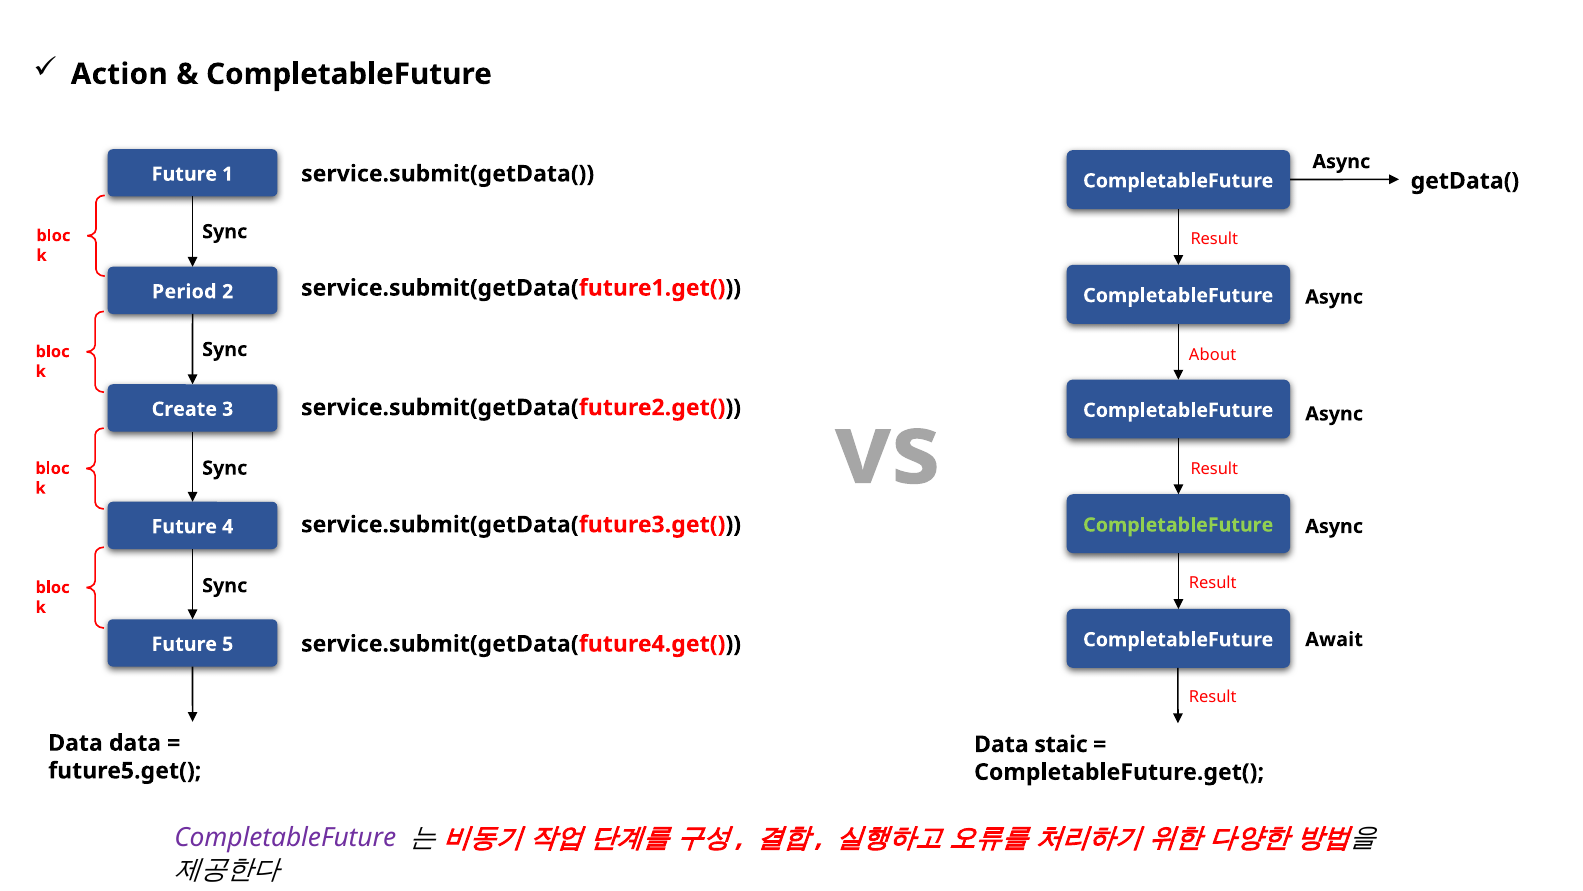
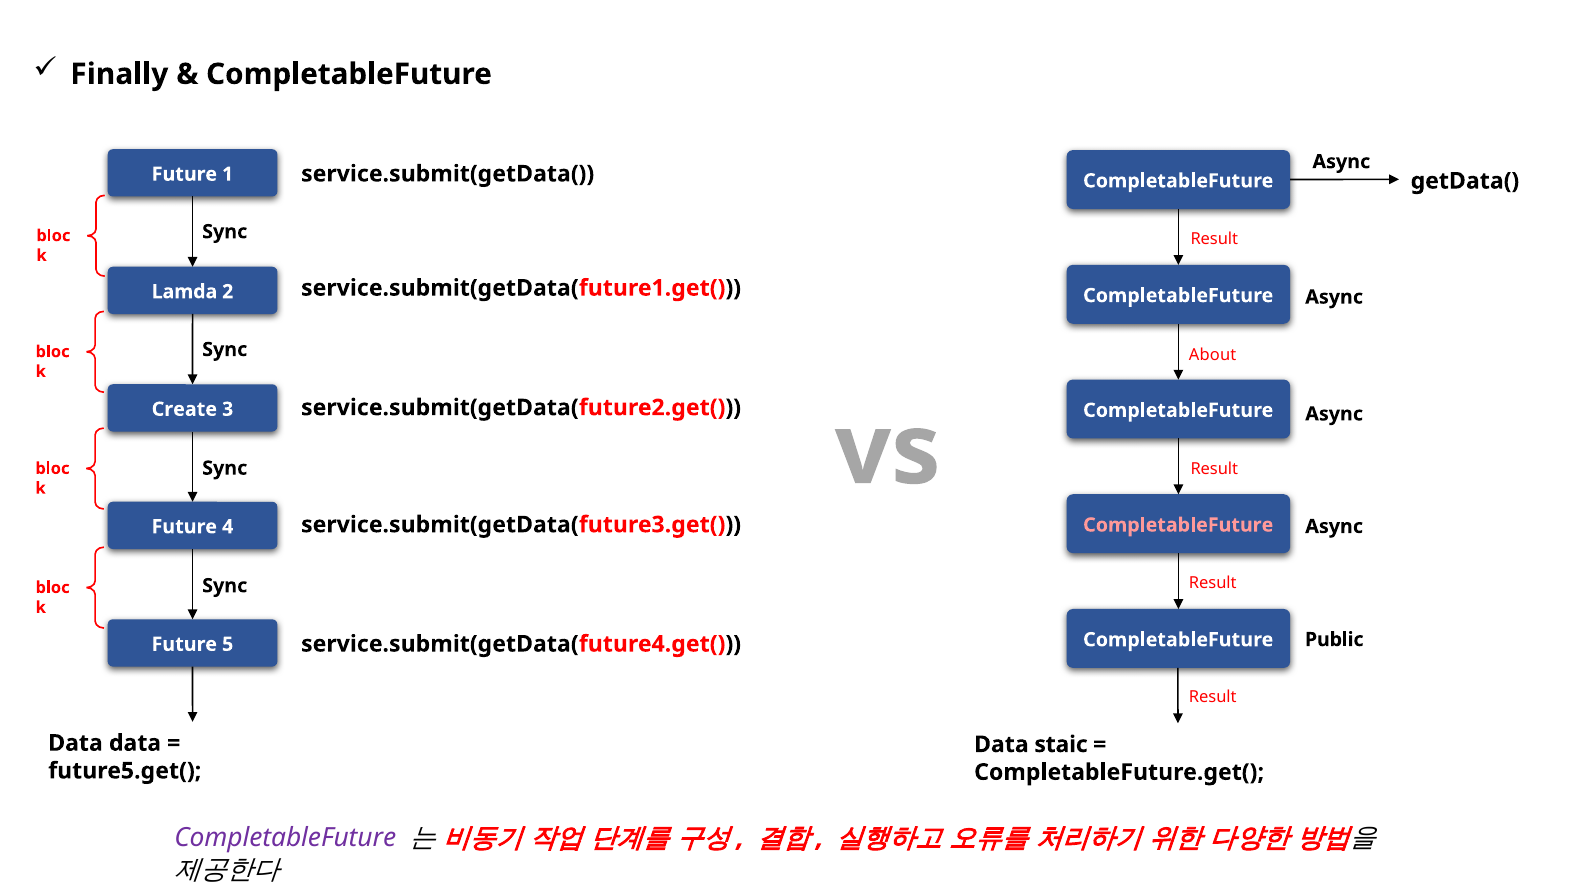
Action: Action -> Finally (119, 74)
Period: Period -> Lamda (184, 292)
CompletableFuture colour: light green -> pink (1178, 525)
Await: Await -> Public (1334, 639)
